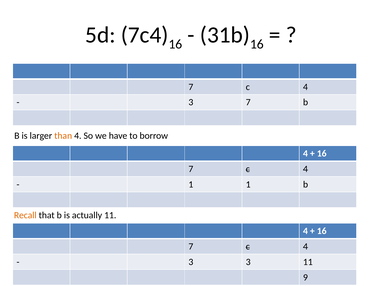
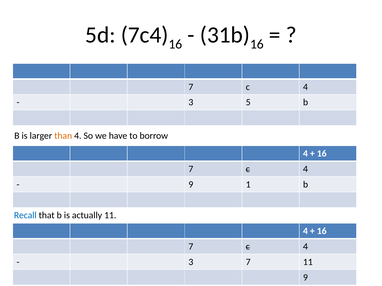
3 7: 7 -> 5 (248, 103)
1: 1 -> 9 (191, 185)
Recall colour: orange -> blue (25, 216)
3 3: 3 -> 7 (248, 262)
